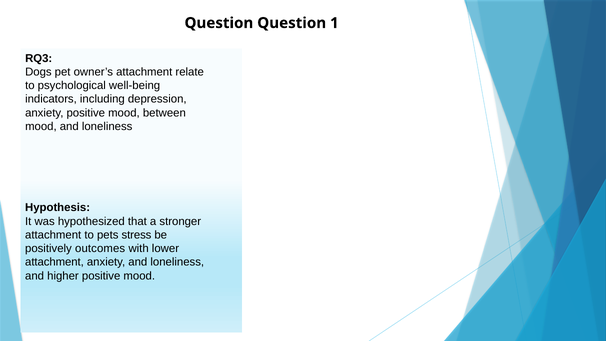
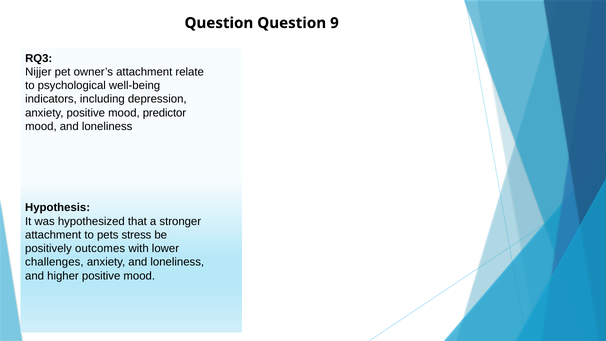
1: 1 -> 9 (334, 23)
Dogs: Dogs -> Nijjer (38, 72)
between: between -> predictor (164, 113)
attachment: attachment -> challenges (54, 262)
